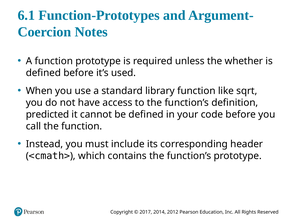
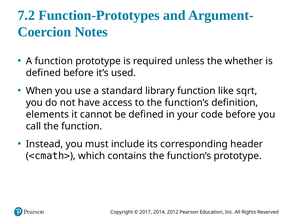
6.1: 6.1 -> 7.2 (26, 15)
predicted: predicted -> elements (47, 114)
